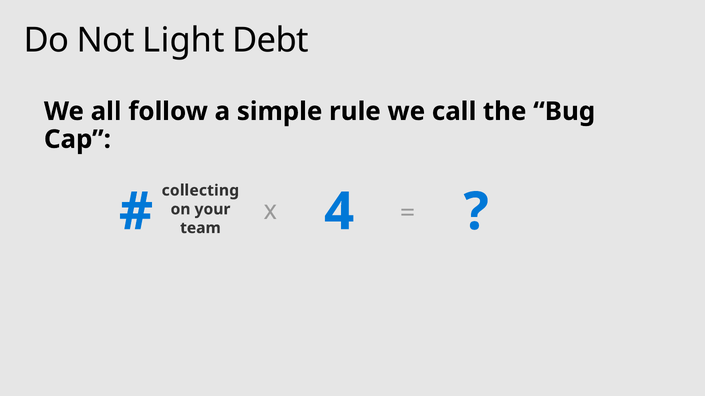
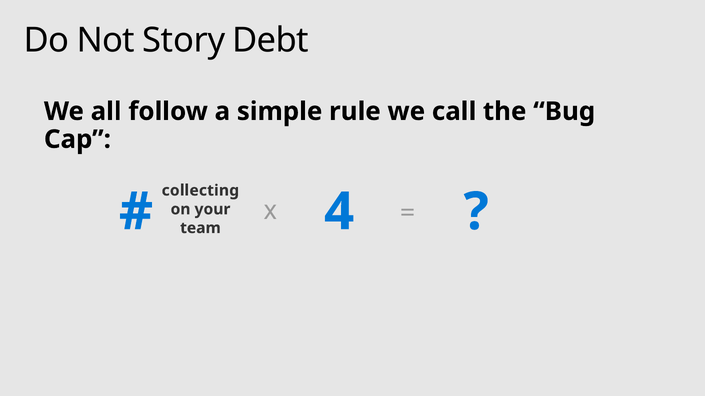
Light: Light -> Story (184, 40)
